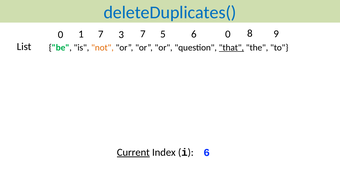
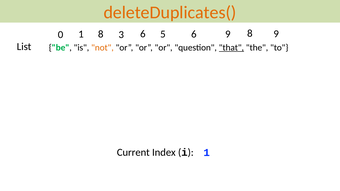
deleteDuplicates( colour: blue -> orange (170, 12)
1 7: 7 -> 8 (101, 34)
3 7: 7 -> 6 (143, 34)
6 0: 0 -> 9 (228, 34)
Current underline: present -> none (133, 152)
i 6: 6 -> 1 (207, 153)
